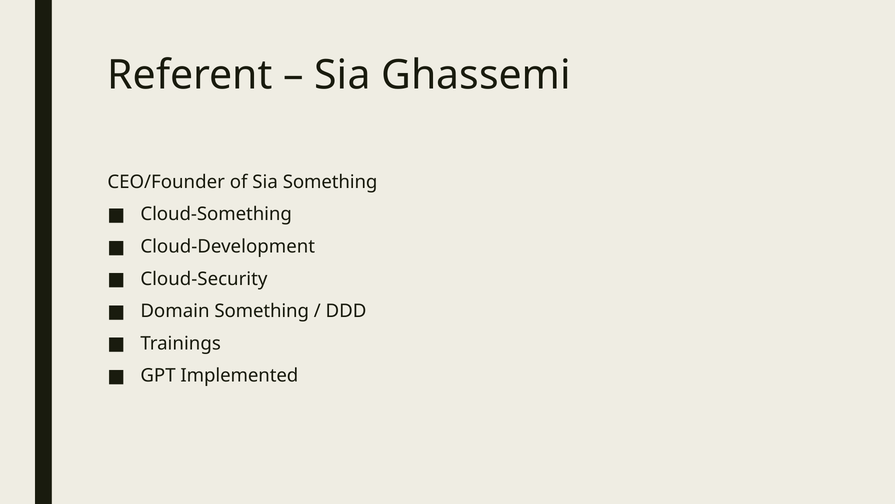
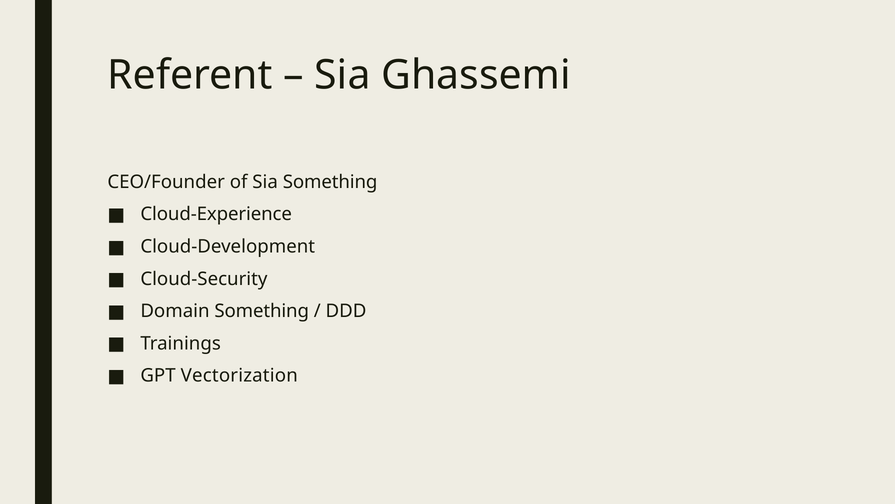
Cloud-Something: Cloud-Something -> Cloud-Experience (216, 214)
Implemented: Implemented -> Vectorization (239, 375)
